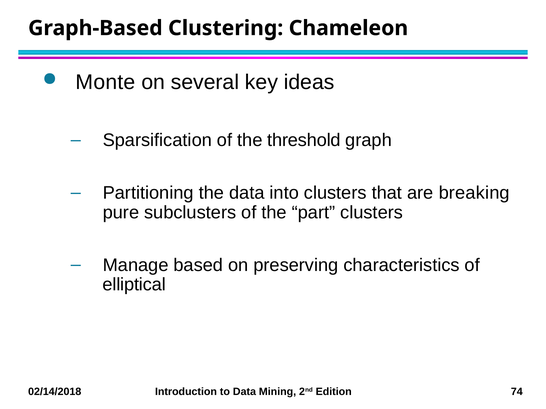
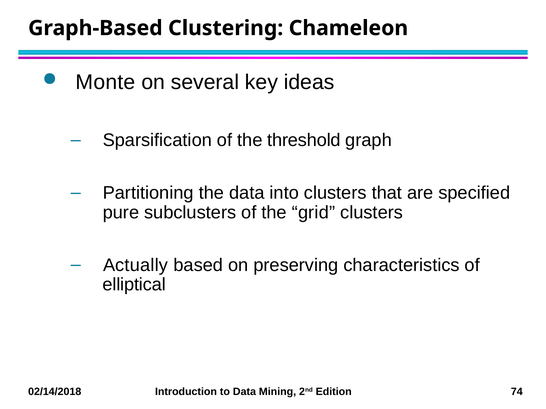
breaking: breaking -> specified (474, 193)
part: part -> grid (313, 213)
Manage: Manage -> Actually (136, 265)
